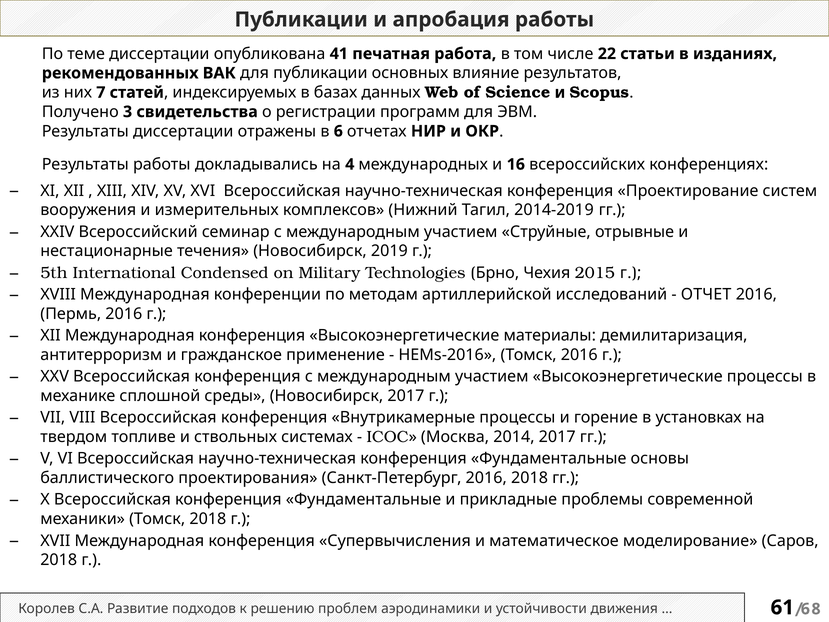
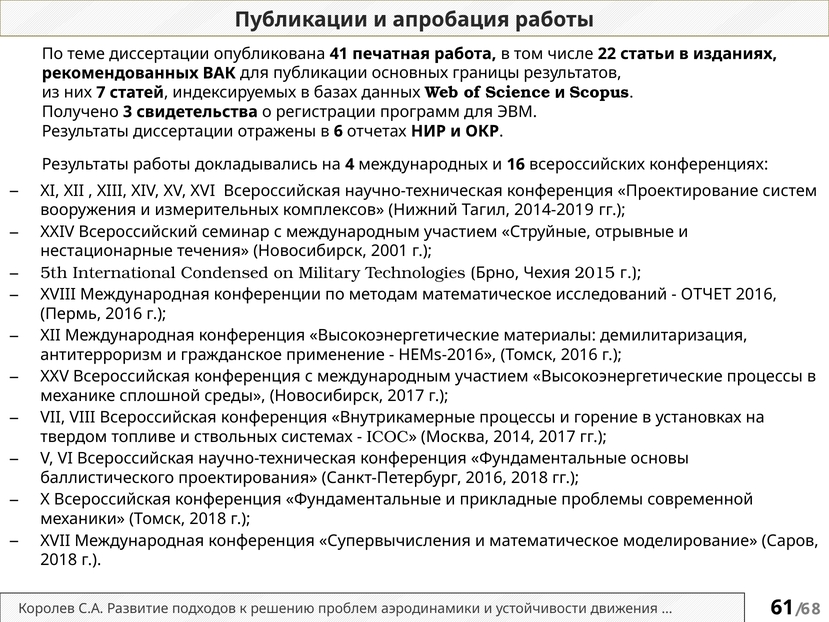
влияние: влияние -> границы (486, 73)
2019: 2019 -> 2001 (389, 251)
методам артиллерийской: артиллерийской -> математическое (487, 294)
